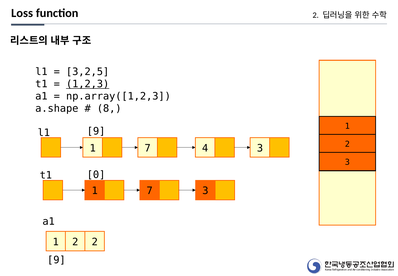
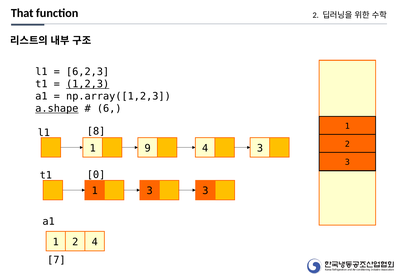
Loss: Loss -> That (22, 13)
3,2,5: 3,2,5 -> 6,2,3 (88, 72)
a.shape underline: none -> present (57, 108)
8: 8 -> 6 (109, 108)
9: 9 -> 8 (96, 131)
7: 7 -> 9 (148, 148)
7: 7 -> 3 (150, 191)
2 2: 2 -> 4 (95, 242)
9: 9 -> 7 (56, 260)
